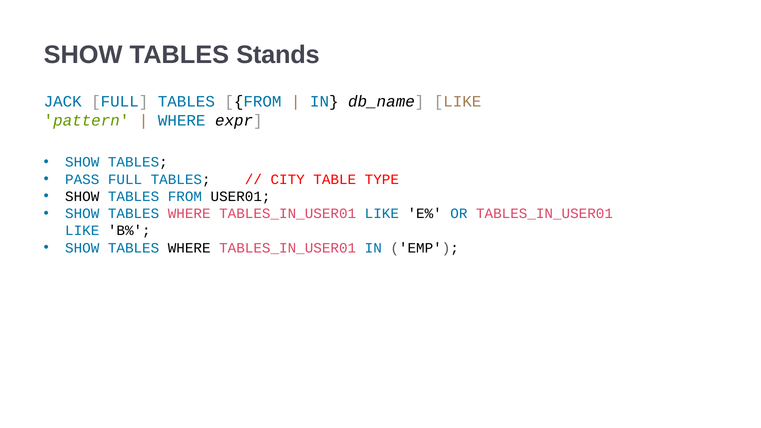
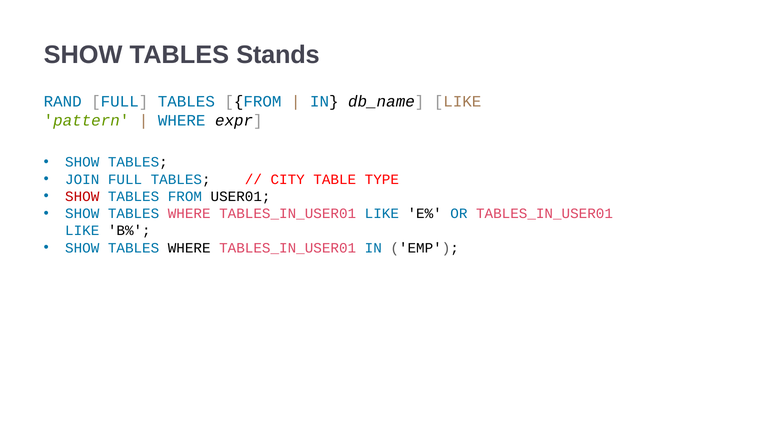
JACK: JACK -> RAND (63, 101)
PASS: PASS -> JOIN (82, 179)
SHOW colour: black -> red (82, 197)
